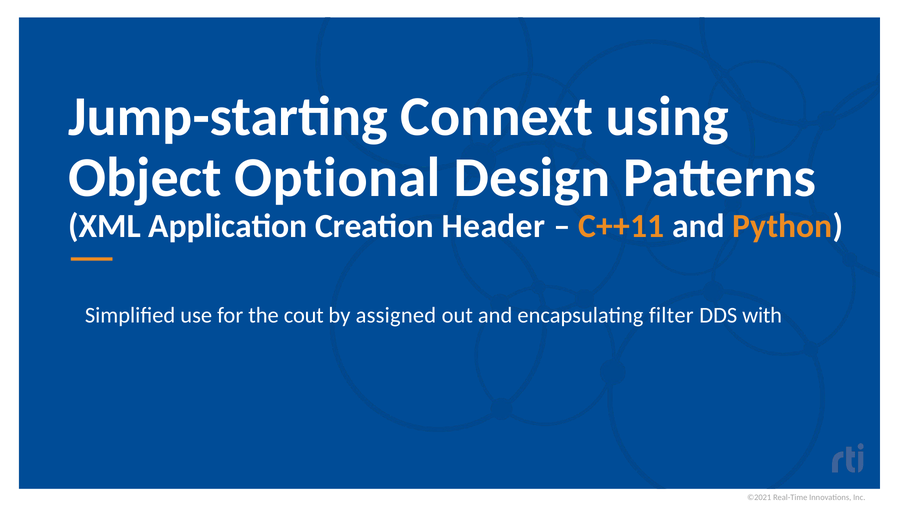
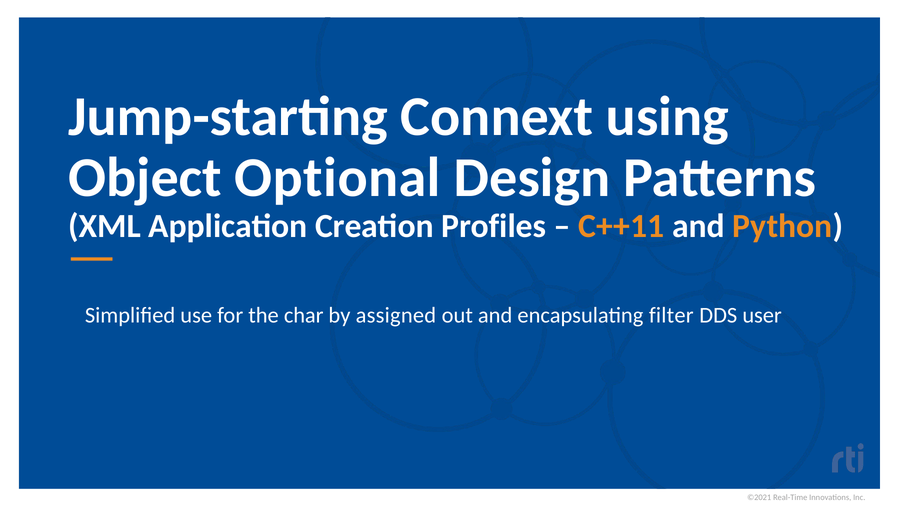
Header: Header -> Profiles (494, 226)
cout: cout -> char (304, 315)
with: with -> user (762, 315)
